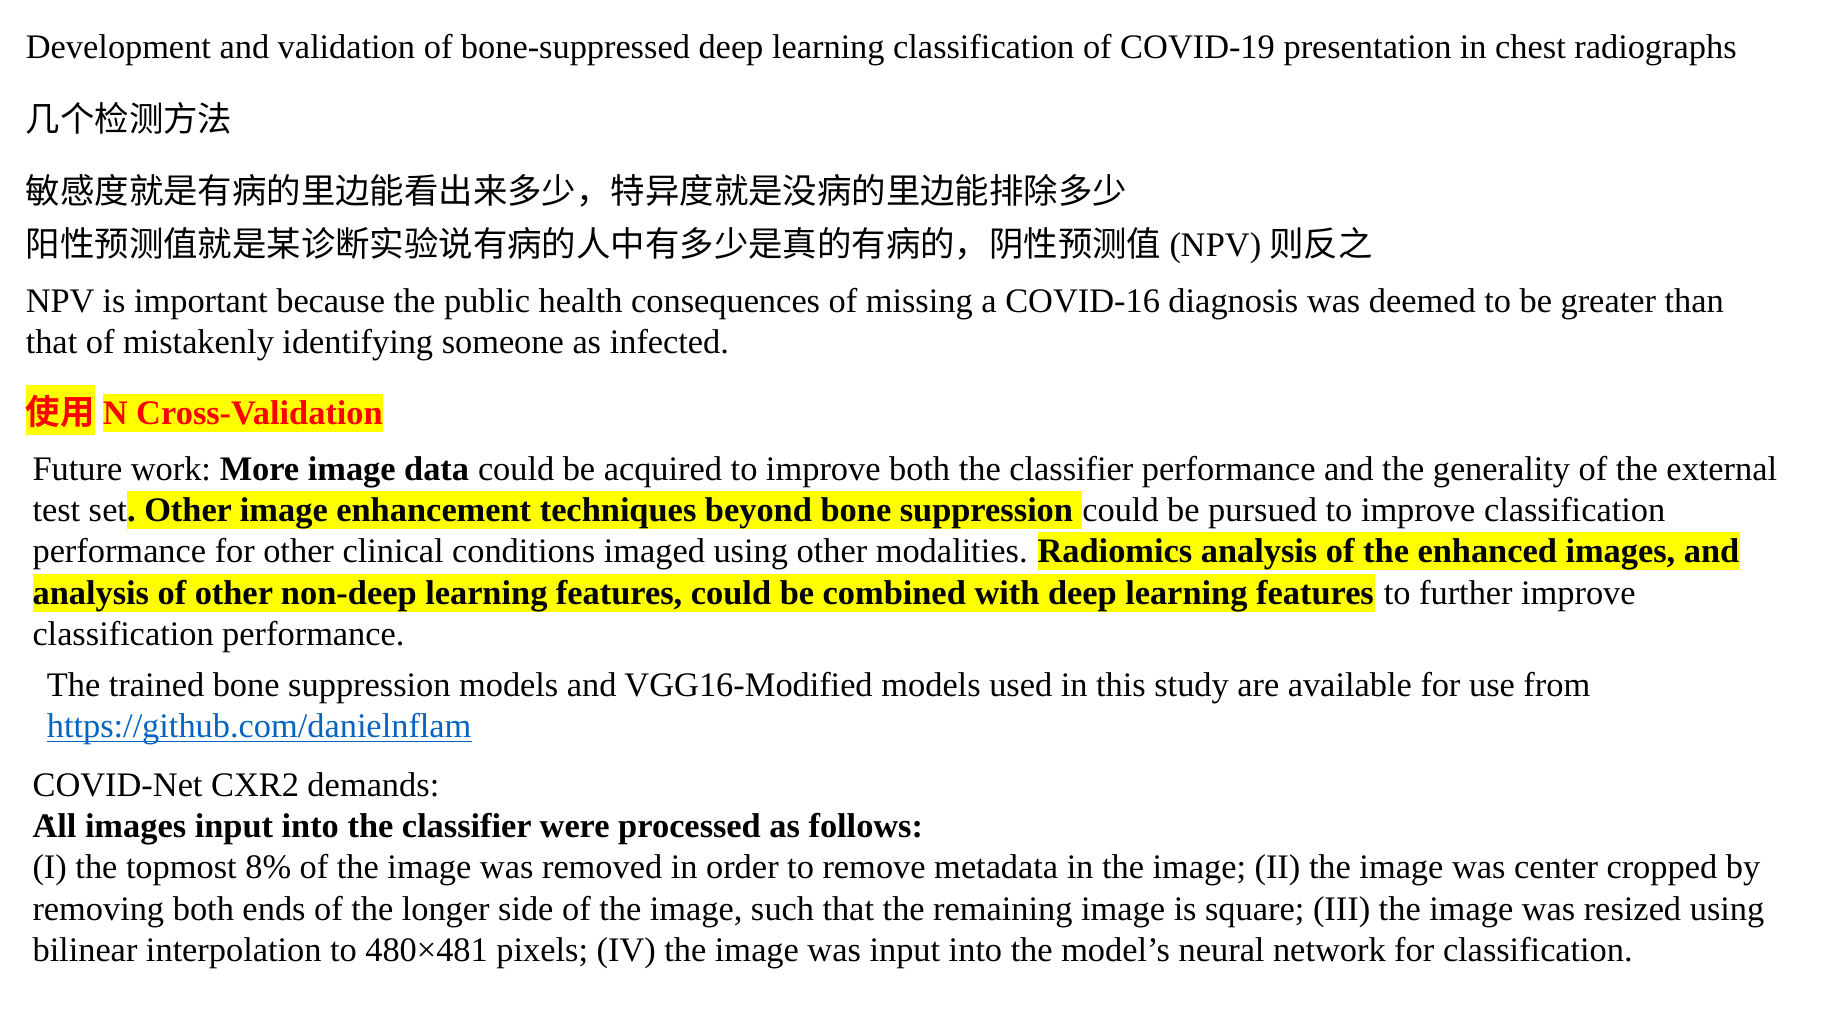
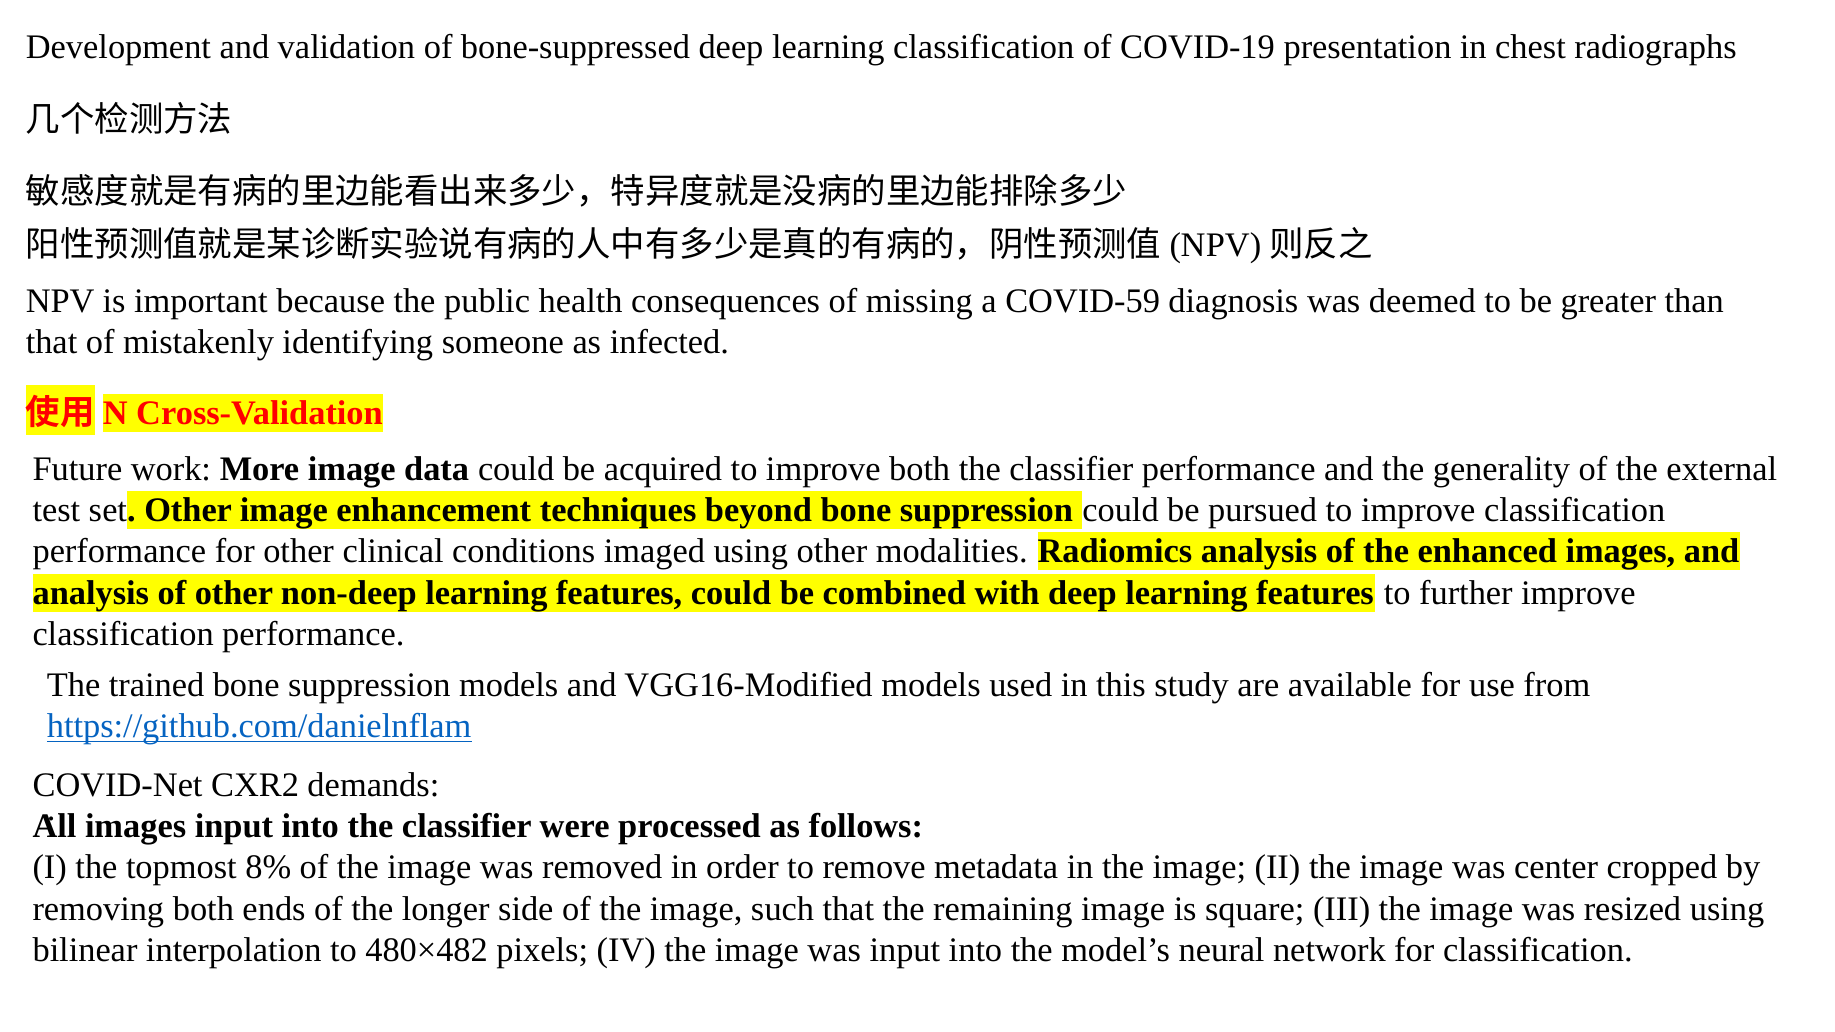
COVID-16: COVID-16 -> COVID-59 (1083, 301)
480×481: 480×481 -> 480×482 (427, 950)
